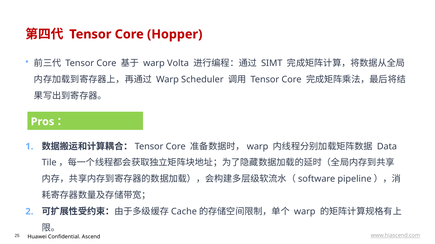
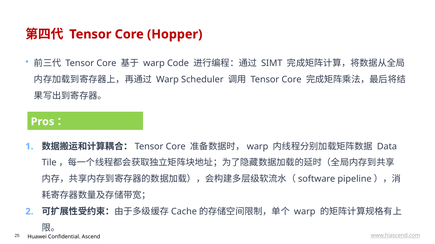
Volta: Volta -> Code (178, 63)
